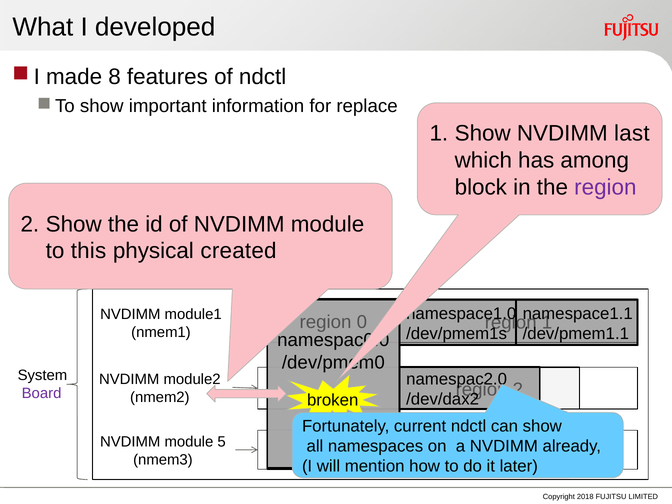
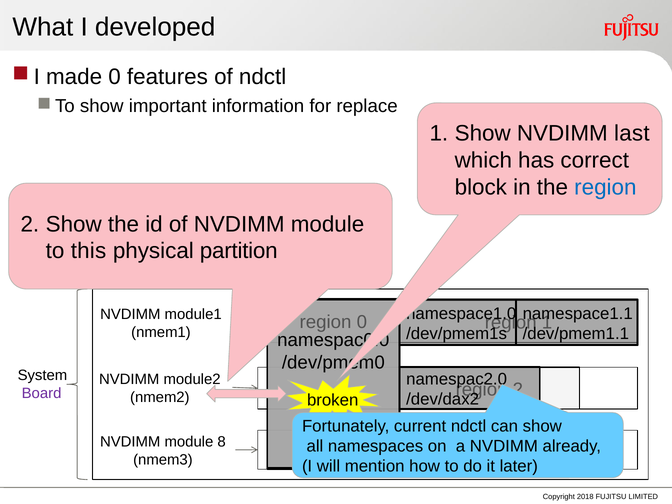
made 8: 8 -> 0 (114, 77)
among: among -> correct (595, 160)
region colour: purple -> blue (605, 187)
created: created -> partition (239, 251)
5: 5 -> 8 (222, 442)
